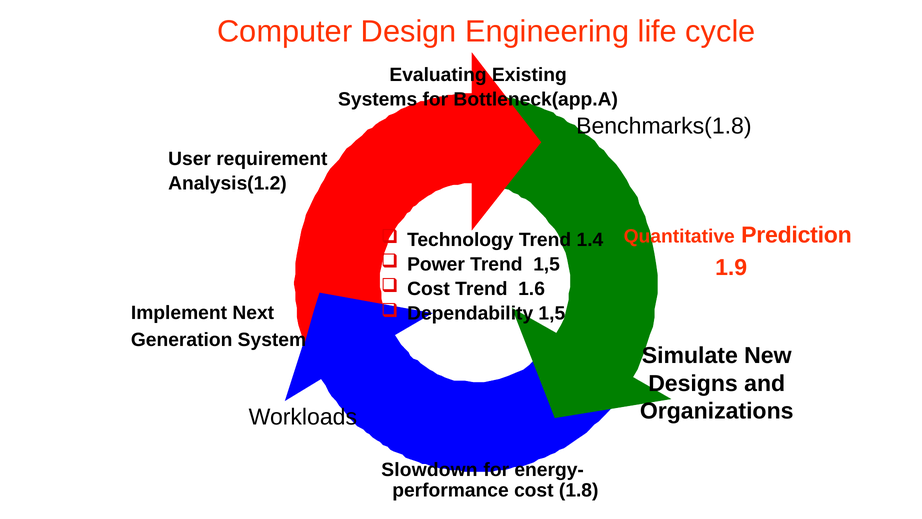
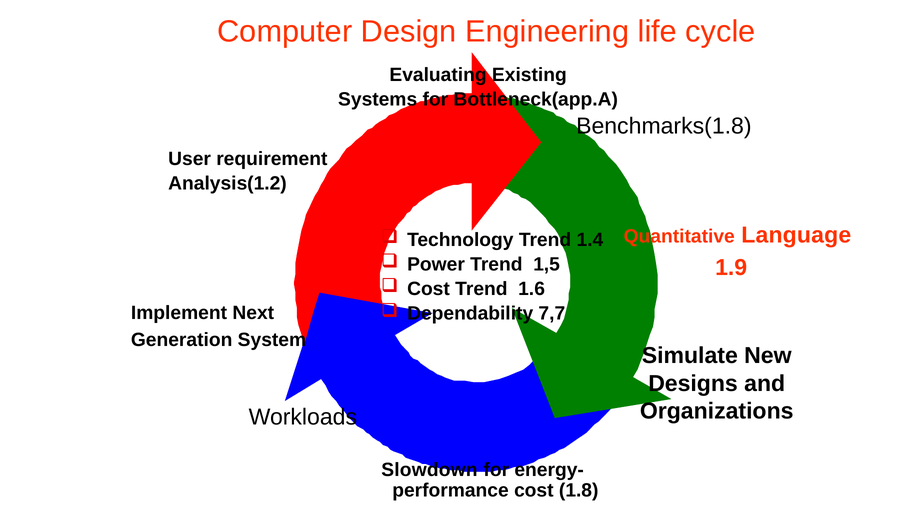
Prediction: Prediction -> Language (796, 235)
Dependability 1,5: 1,5 -> 7,7 (552, 313)
